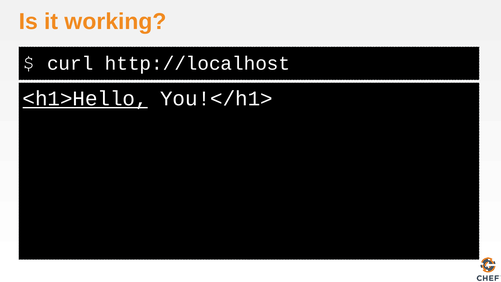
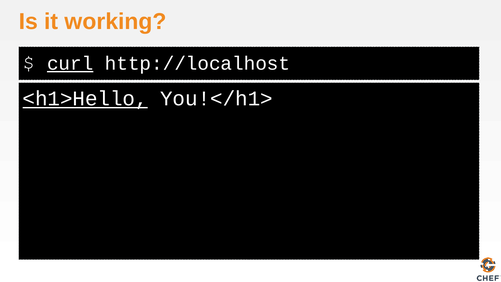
curl underline: none -> present (70, 63)
